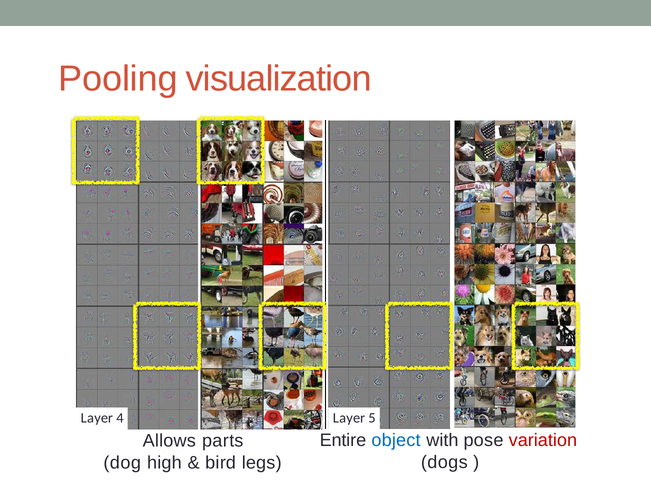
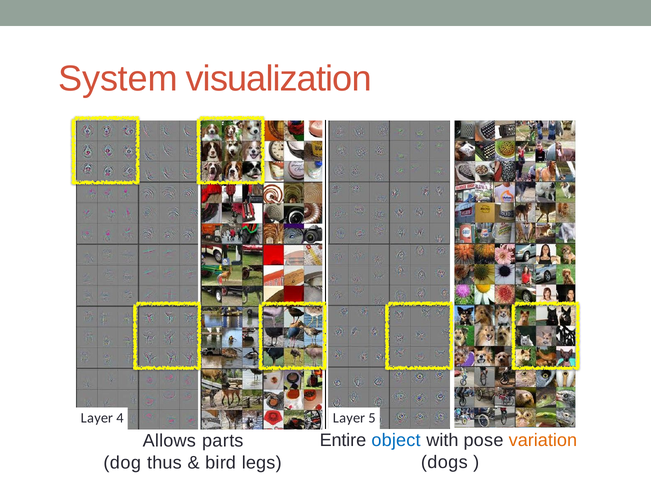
Pooling: Pooling -> System (118, 79)
variation colour: red -> orange (543, 441)
high: high -> thus (164, 463)
